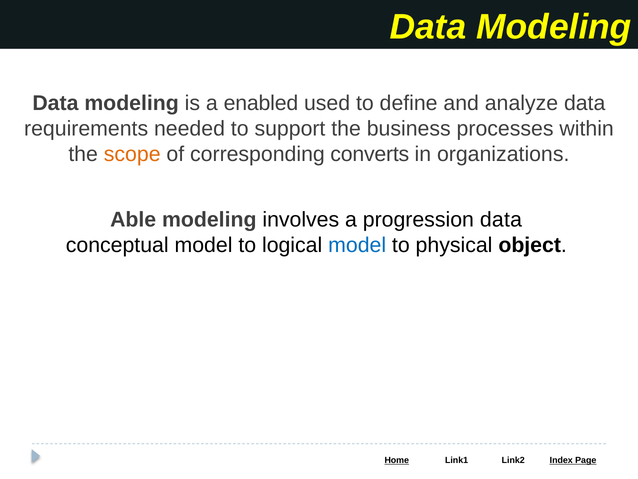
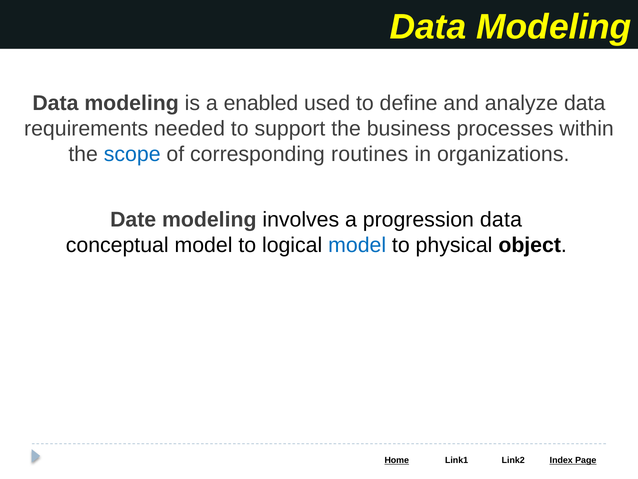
scope colour: orange -> blue (132, 154)
converts: converts -> routines (370, 154)
Able: Able -> Date (133, 219)
